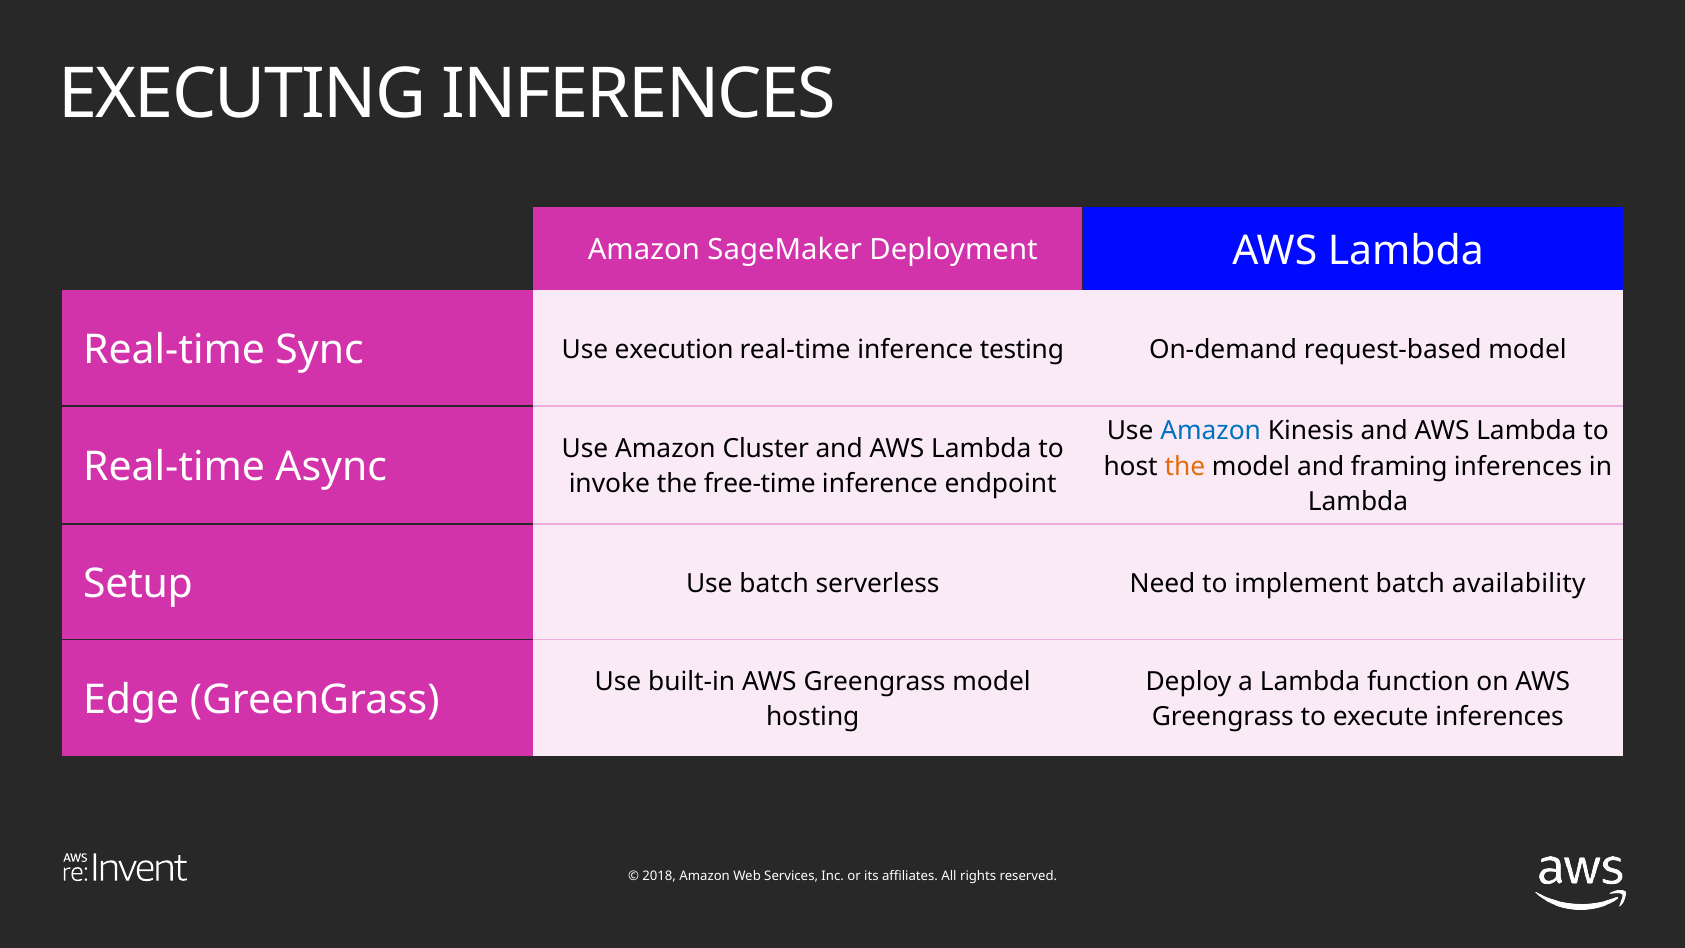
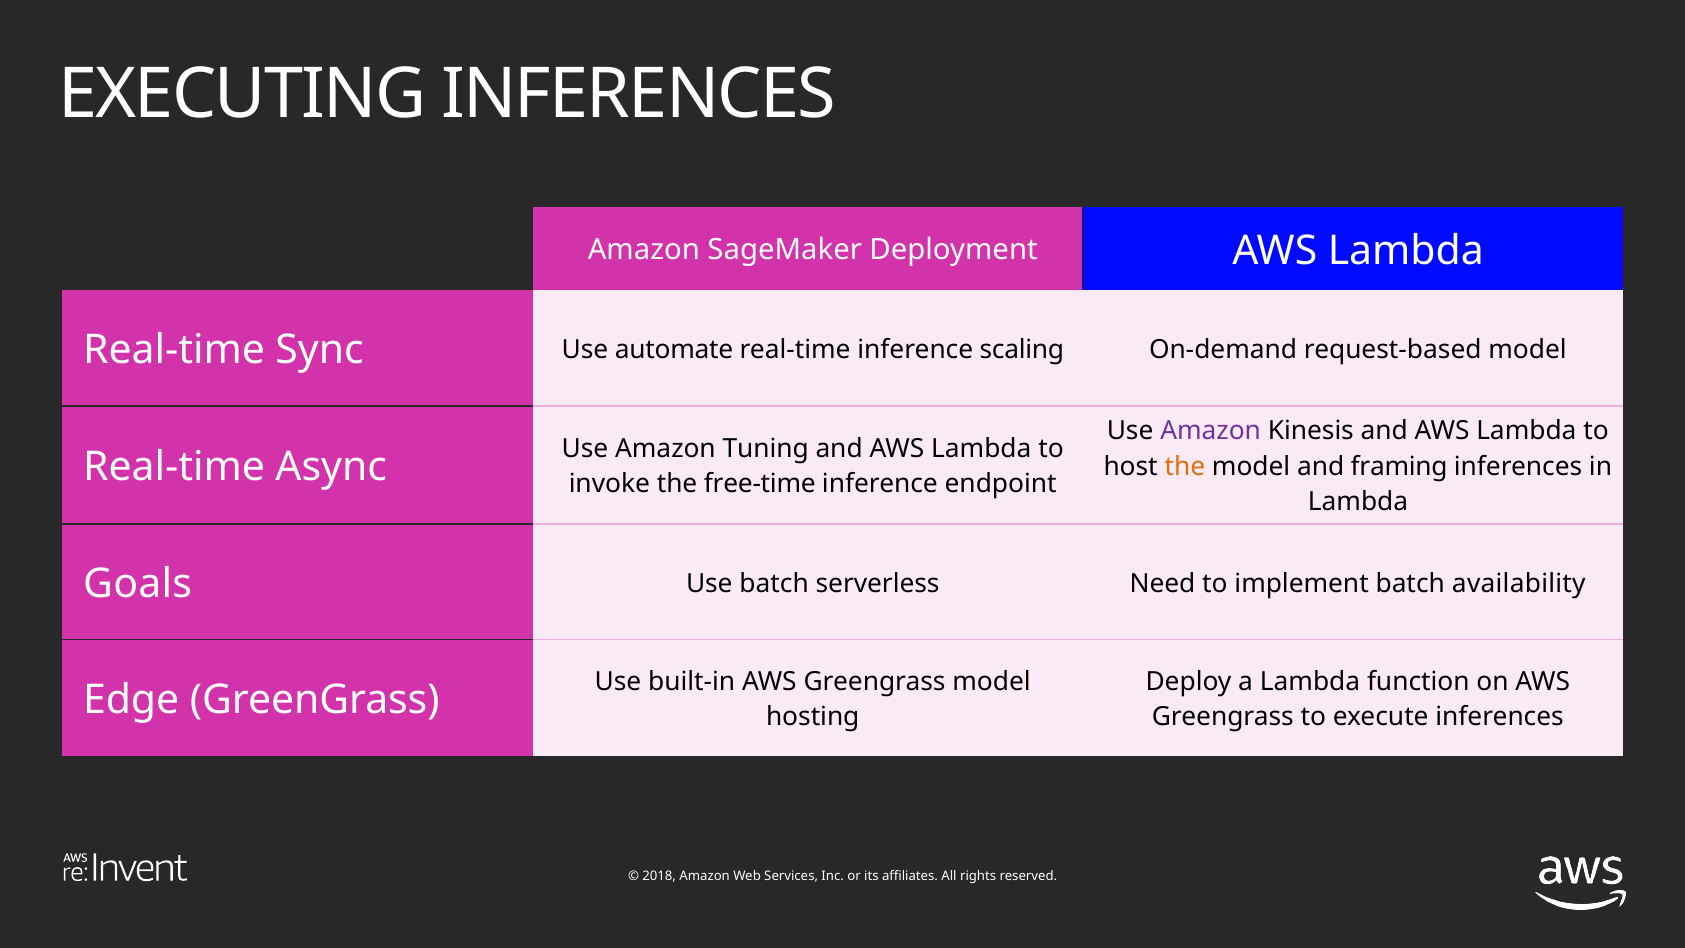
execution: execution -> automate (674, 349)
testing: testing -> scaling (1022, 349)
Amazon colour: blue -> purple (1211, 430)
Cluster: Cluster -> Tuning (766, 448)
Setup: Setup -> Goals (138, 584)
